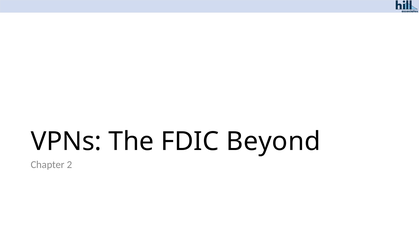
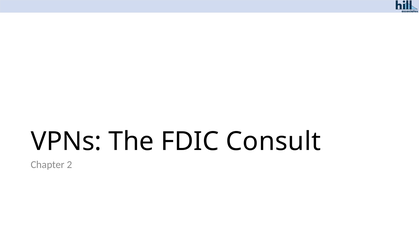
Beyond: Beyond -> Consult (273, 141)
